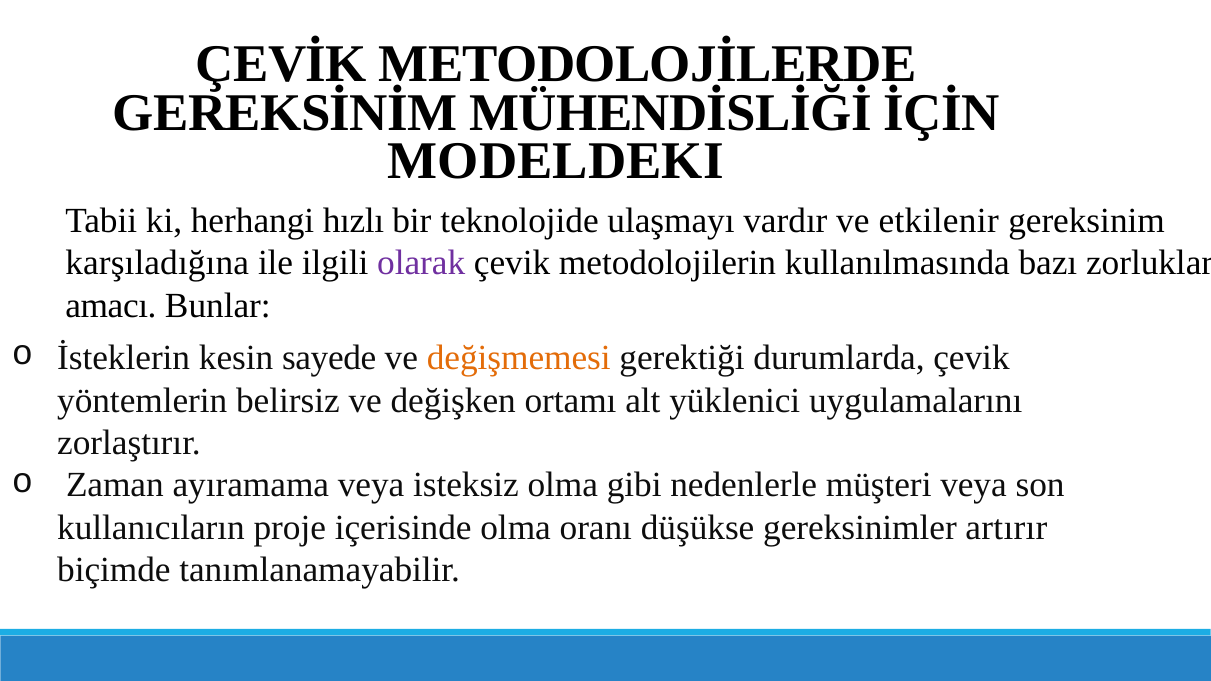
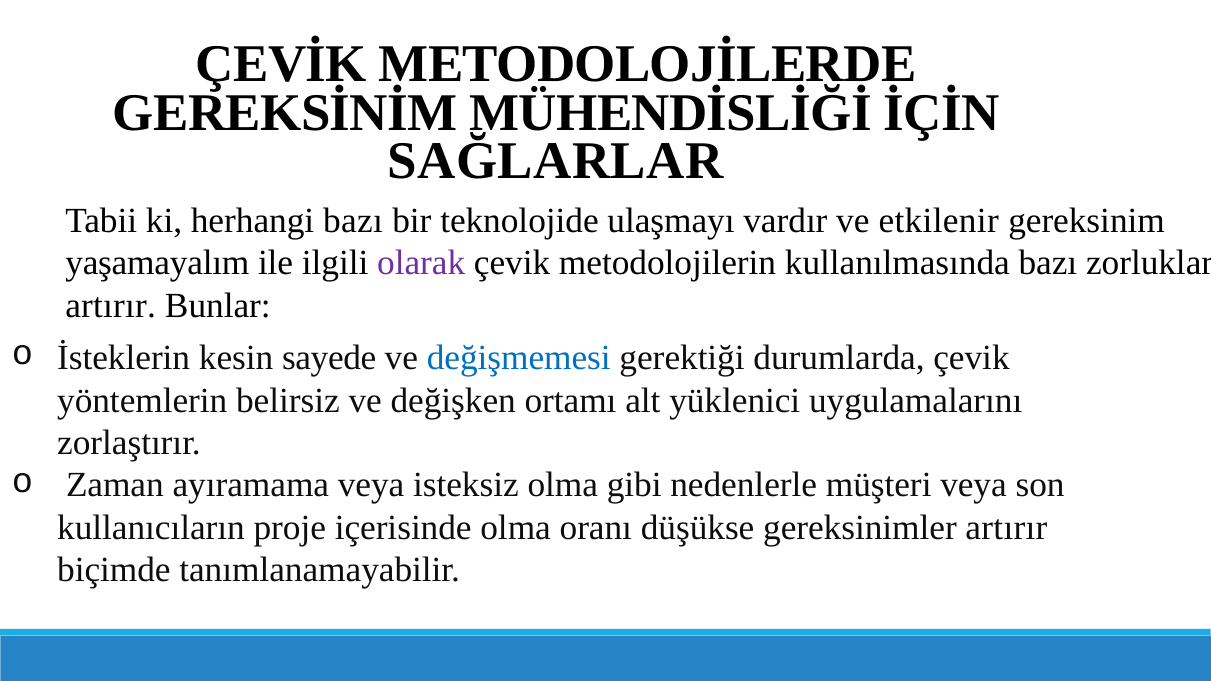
MODELDEKI: MODELDEKI -> SAĞLARLAR (556, 161)
herhangi hızlı: hızlı -> bazı (353, 221)
karşıladığına: karşıladığına -> yaşamayalım (157, 263)
amacı: amacı -> artırır (111, 305)
değişmemesi colour: orange -> blue (519, 358)
